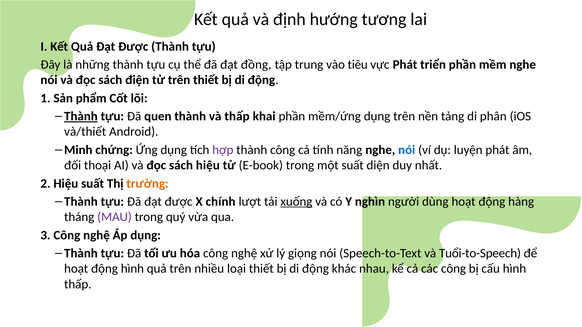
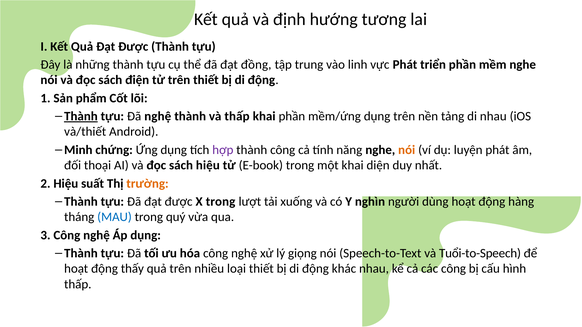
tiêu: tiêu -> linh (358, 65)
Đã quen: quen -> nghệ (158, 116)
di phân: phân -> nhau (493, 116)
nói colour: blue -> orange (407, 150)
một suất: suất -> khai (353, 166)
X chính: chính -> trong (221, 202)
xuống underline: present -> none (296, 202)
MAU colour: purple -> blue (114, 217)
động hình: hình -> thấy (132, 269)
